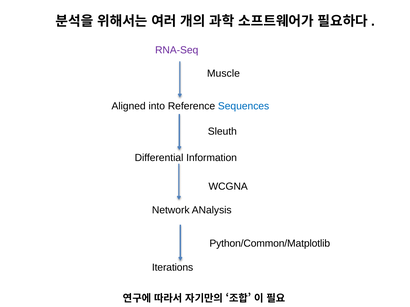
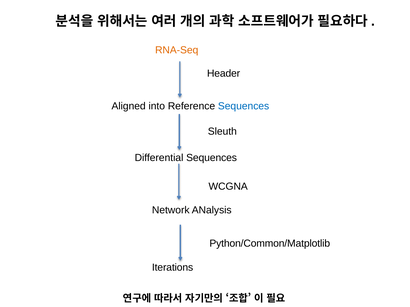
RNA-Seq colour: purple -> orange (177, 50)
Muscle: Muscle -> Header (224, 73)
Differential Information: Information -> Sequences (212, 158)
